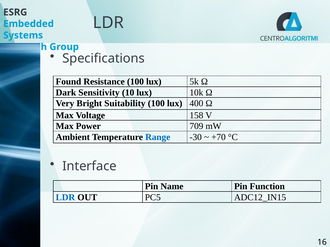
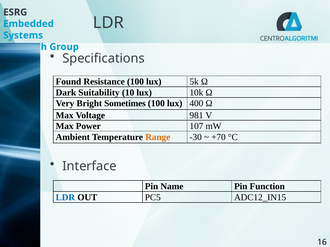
Sensitivity: Sensitivity -> Suitability (99, 93)
Suitability: Suitability -> Sometimes (125, 104)
158: 158 -> 981 (196, 116)
709: 709 -> 107 (196, 126)
Range colour: blue -> orange (158, 137)
